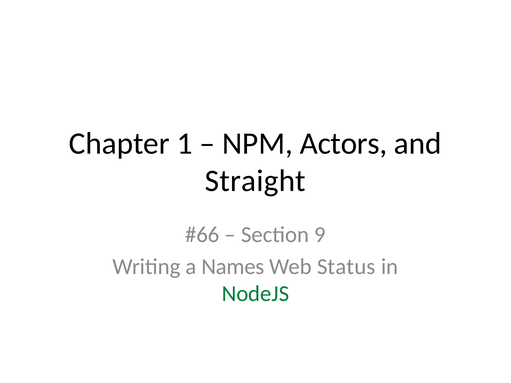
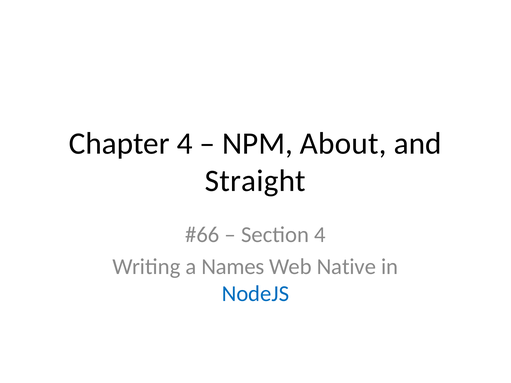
Chapter 1: 1 -> 4 (185, 144)
Actors: Actors -> About (343, 144)
Section 9: 9 -> 4 (320, 235)
Status: Status -> Native (346, 267)
NodeJS colour: green -> blue (255, 294)
